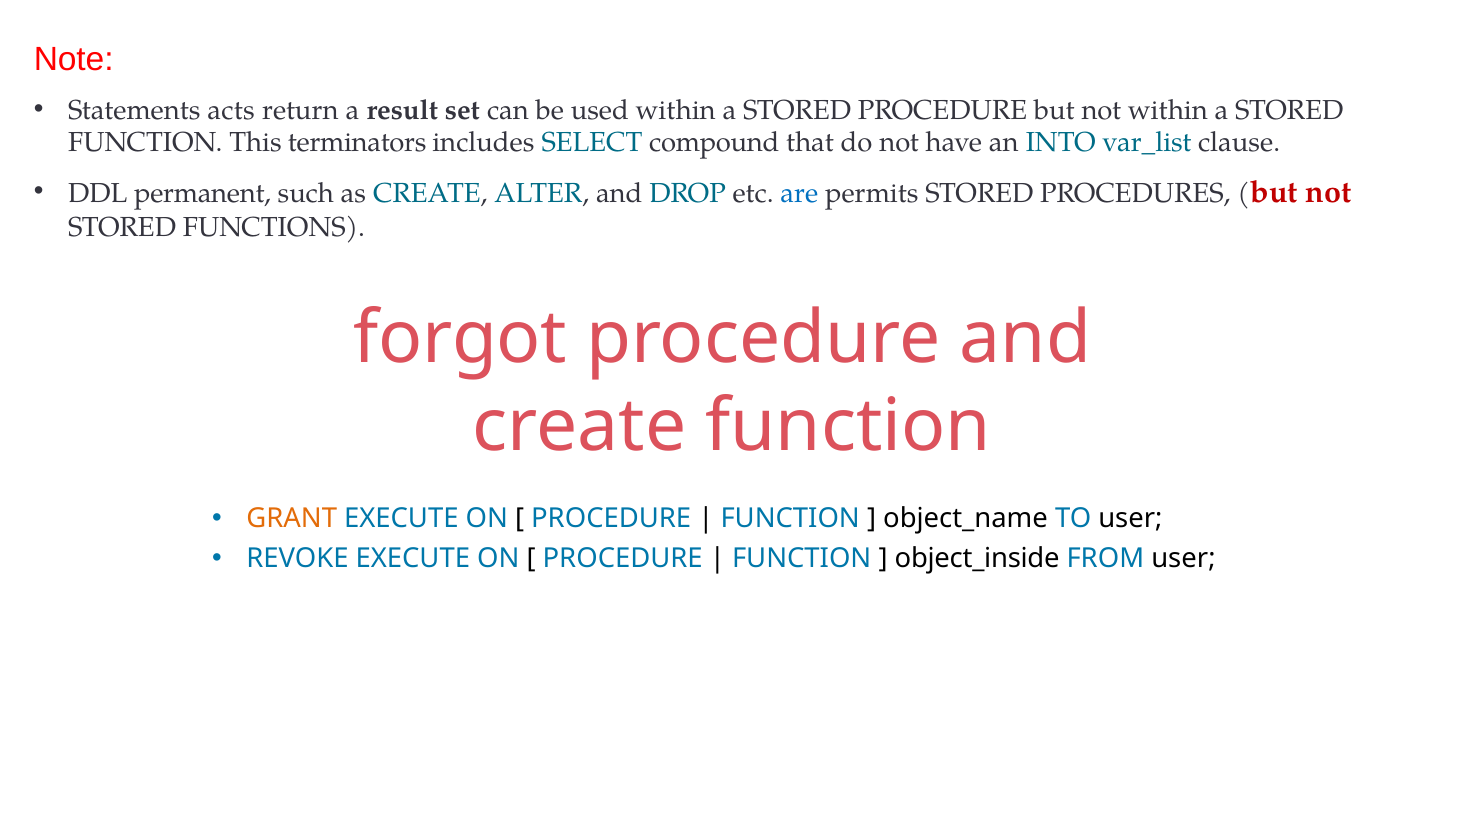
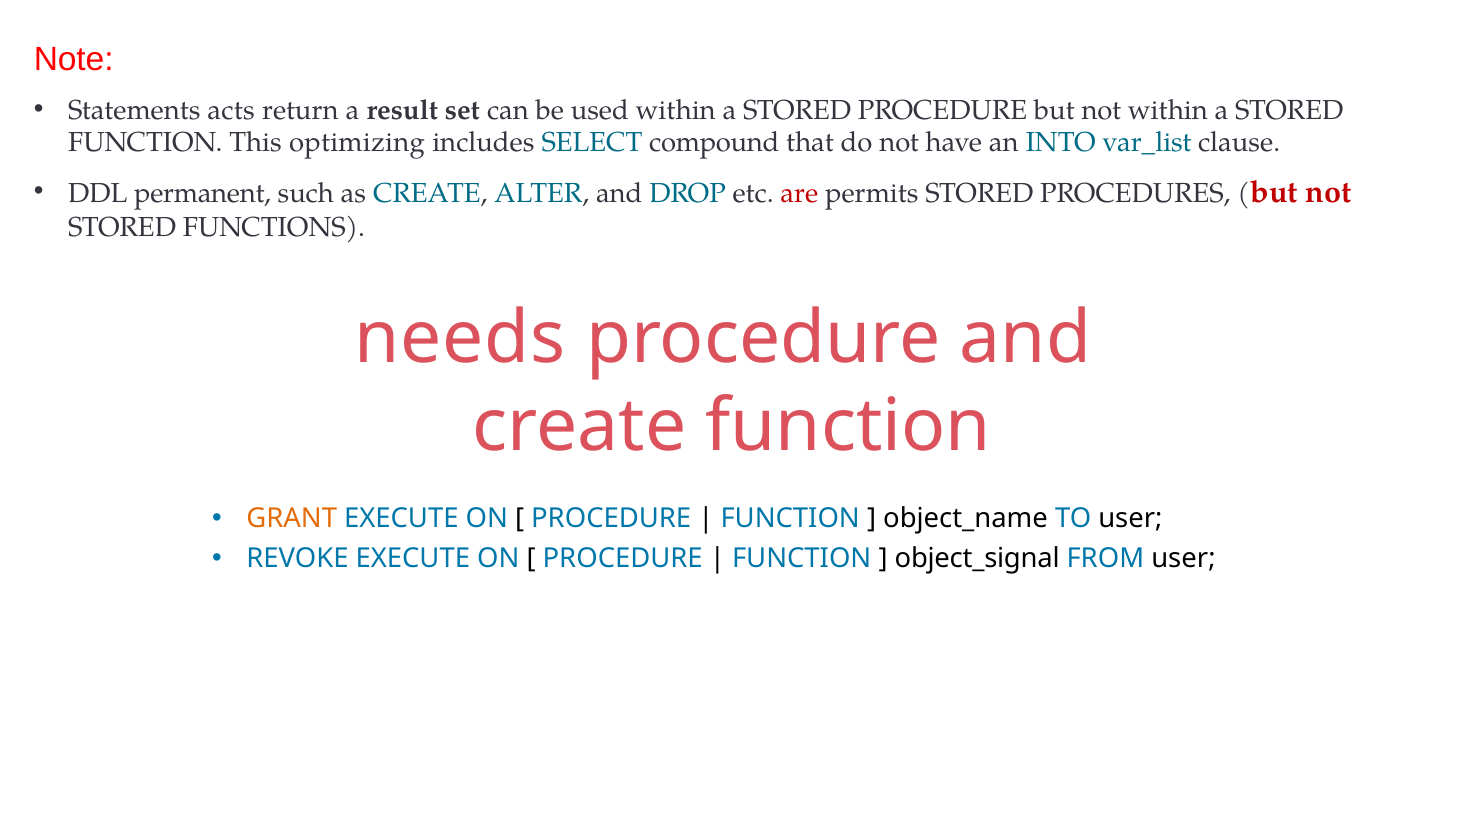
terminators: terminators -> optimizing (357, 143)
are colour: blue -> red (799, 193)
forgot: forgot -> needs (460, 338)
object_inside: object_inside -> object_signal (977, 558)
